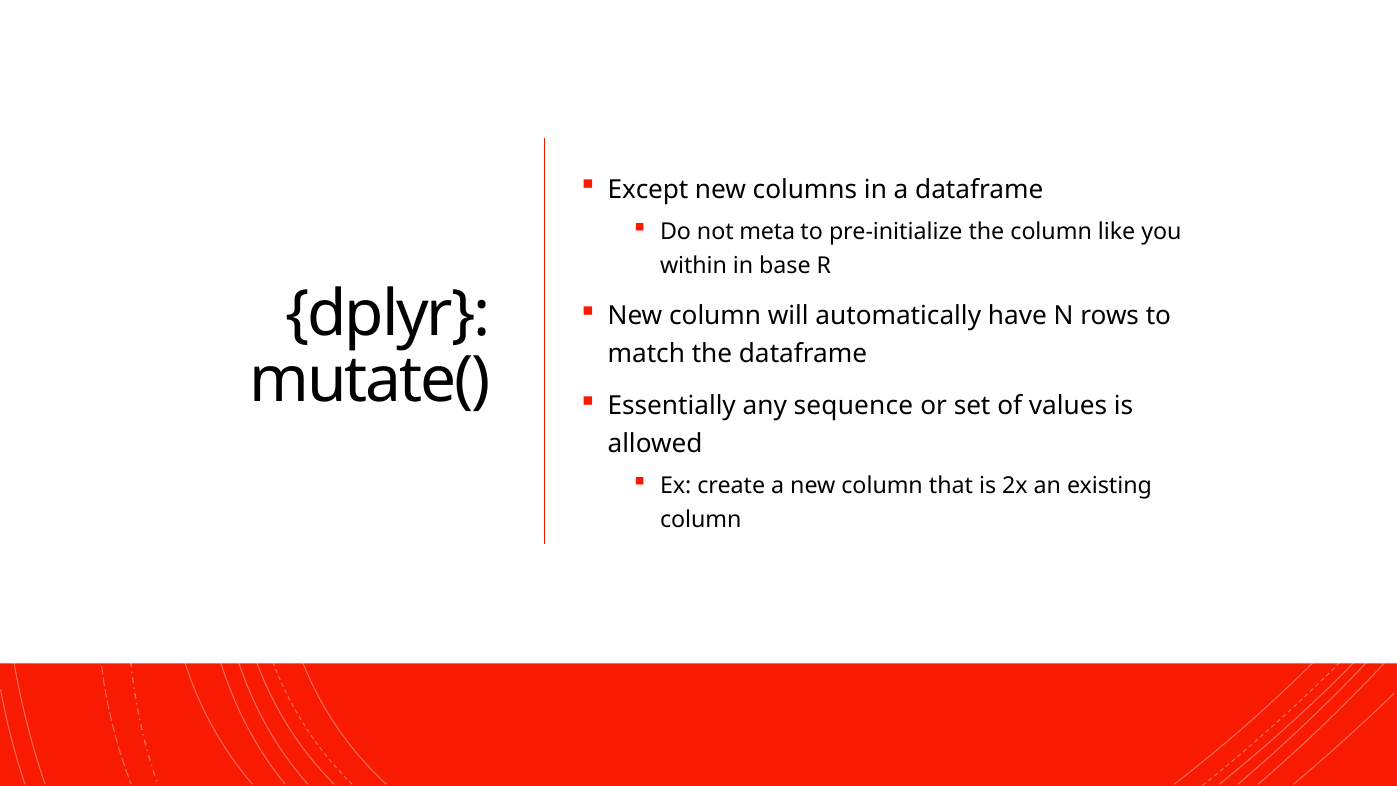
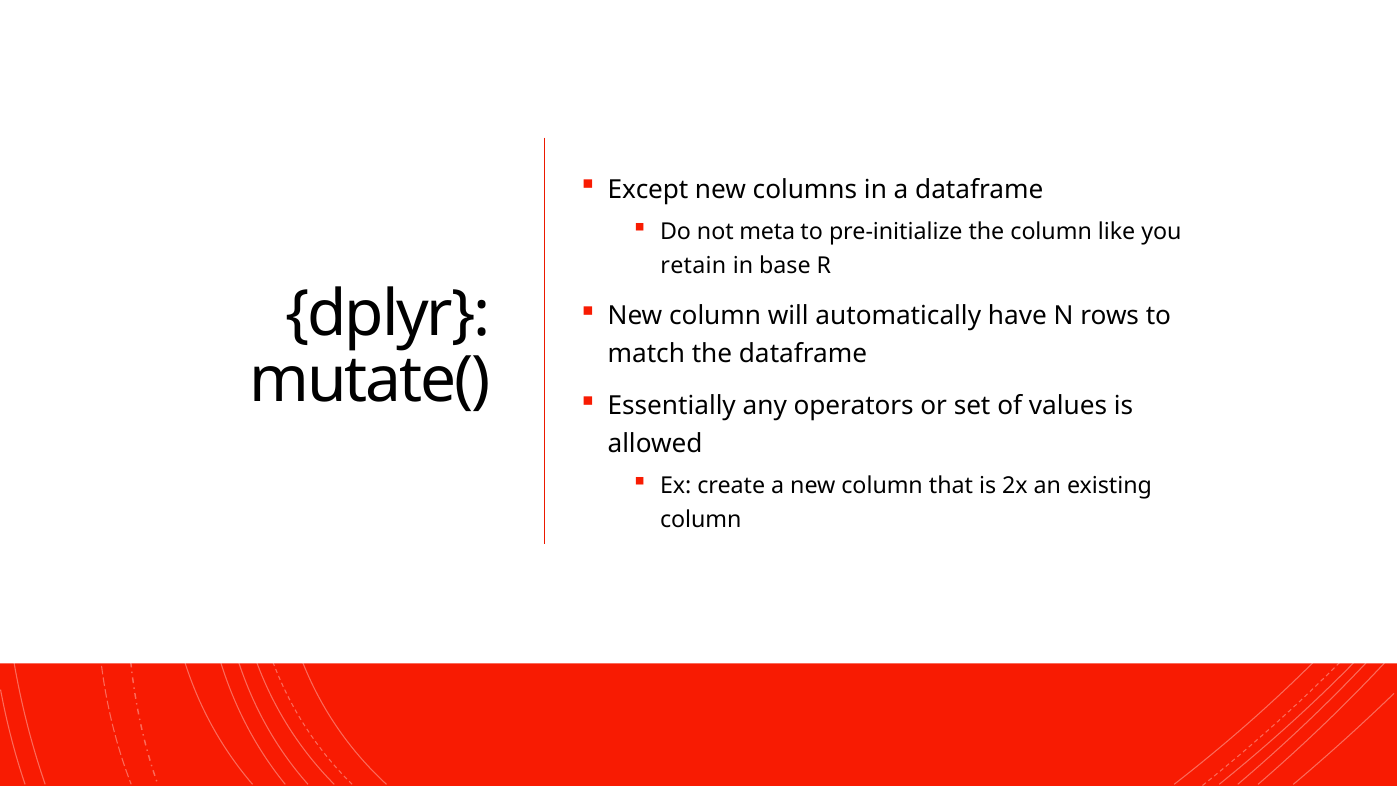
within: within -> retain (693, 266)
sequence: sequence -> operators (854, 406)
